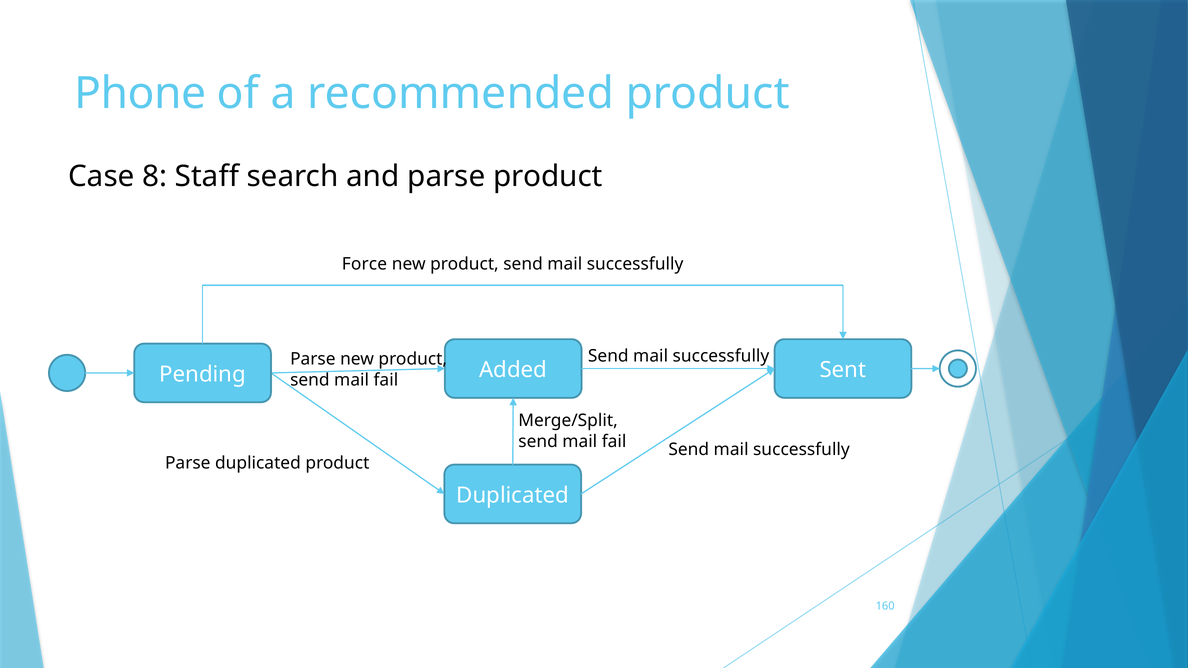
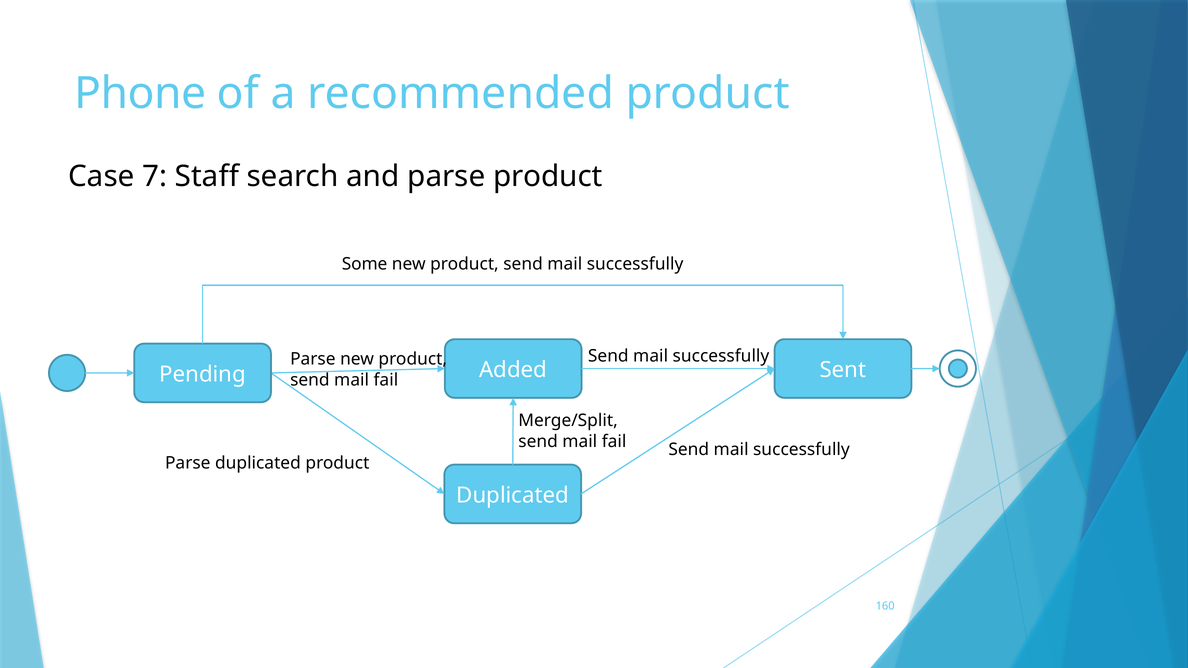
8: 8 -> 7 (155, 176)
Force: Force -> Some (365, 264)
